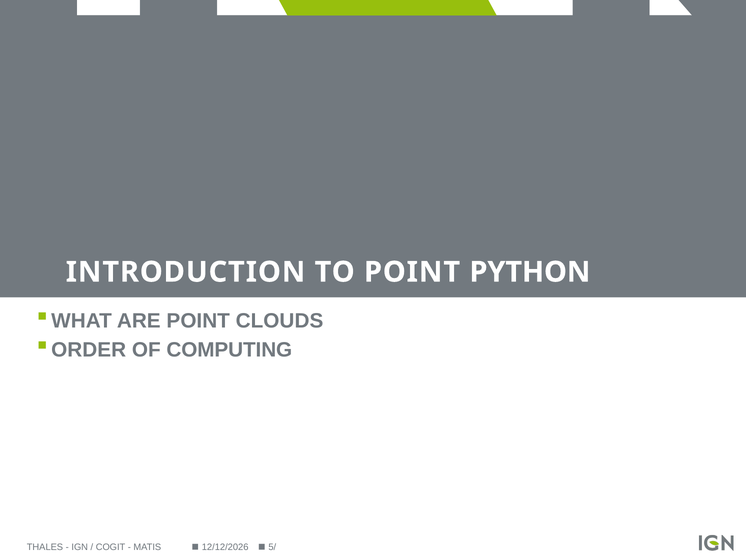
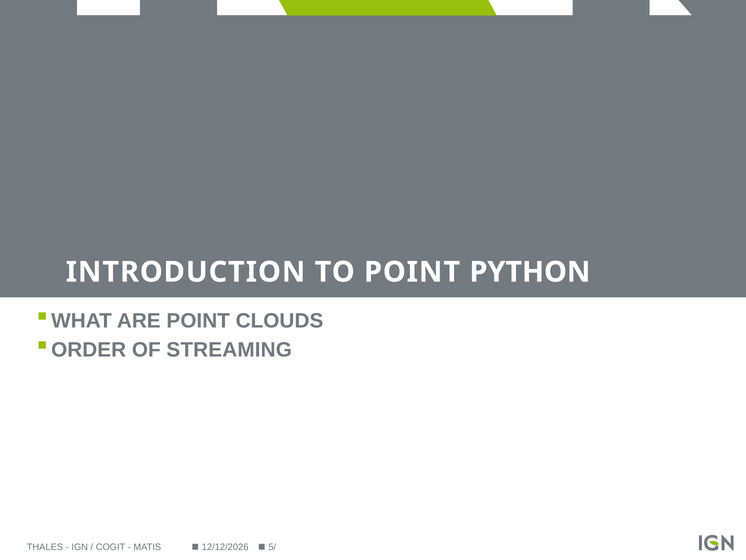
COMPUTING: COMPUTING -> STREAMING (229, 350)
